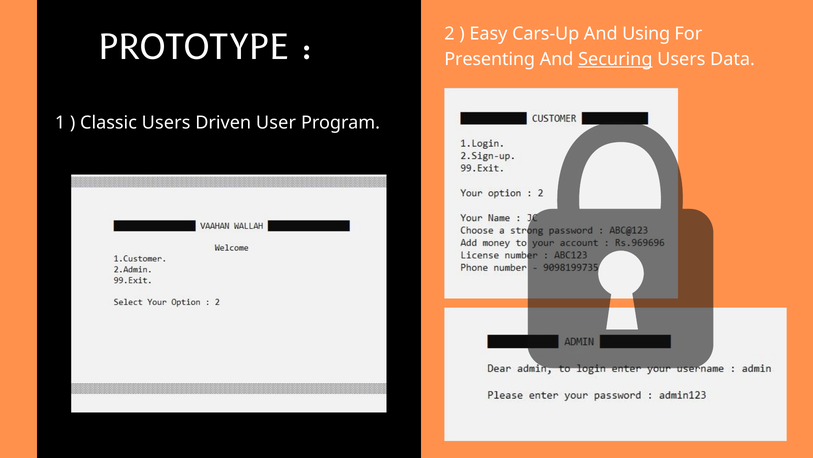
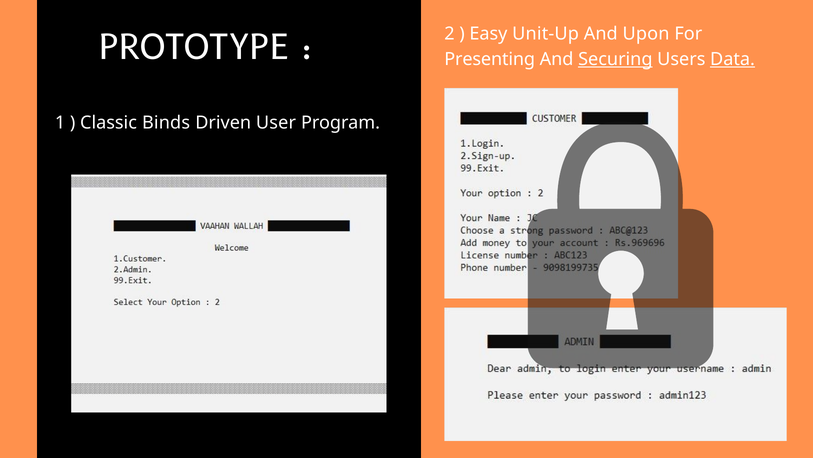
Cars-Up: Cars-Up -> Unit-Up (546, 34)
Using: Using -> Upon (646, 34)
Data underline: none -> present (733, 59)
Classic Users: Users -> Binds (166, 123)
